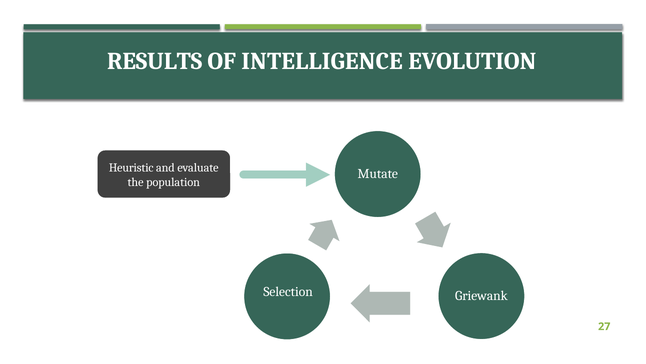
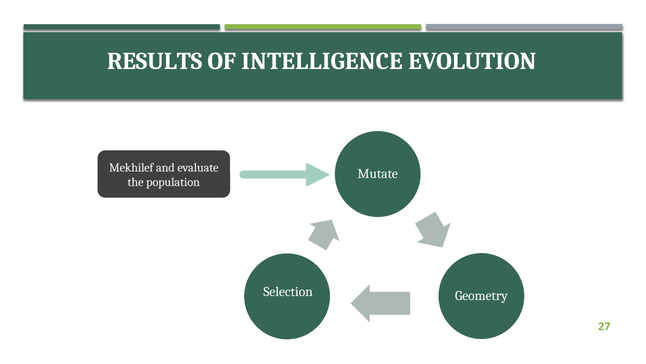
Heuristic: Heuristic -> Mekhilef (131, 167)
Griewank: Griewank -> Geometry (481, 295)
